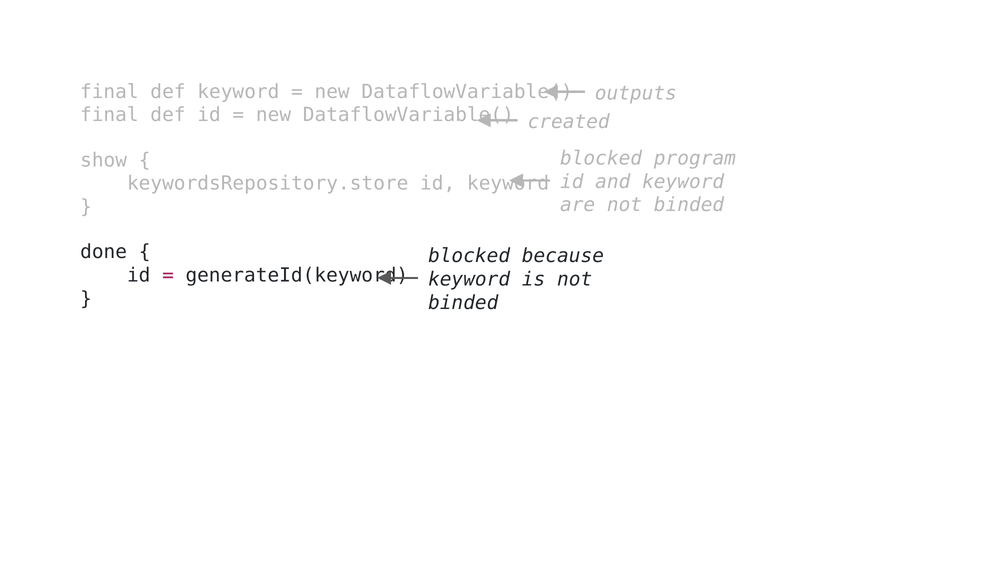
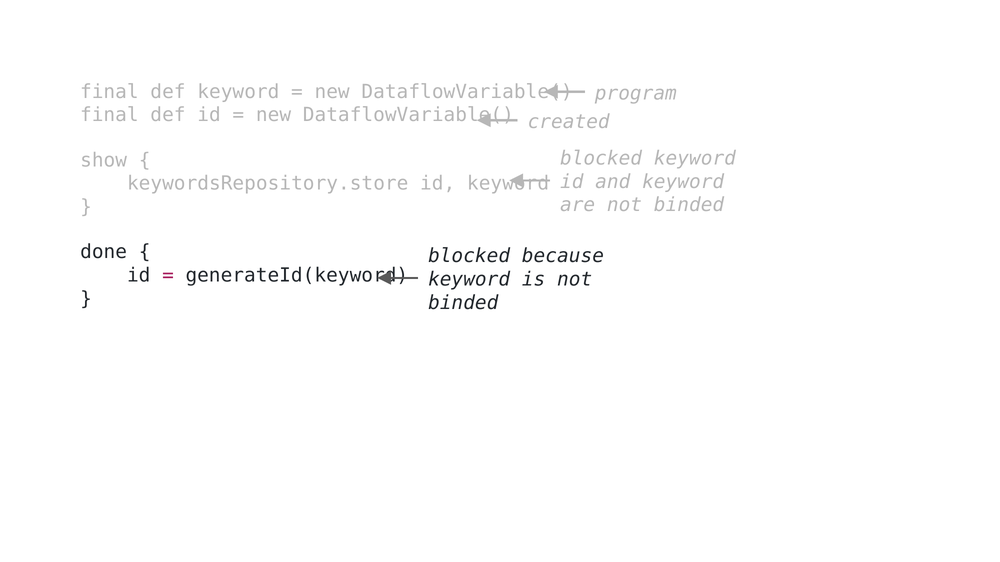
outputs: outputs -> program (636, 93)
blocked program: program -> keyword (695, 159)
